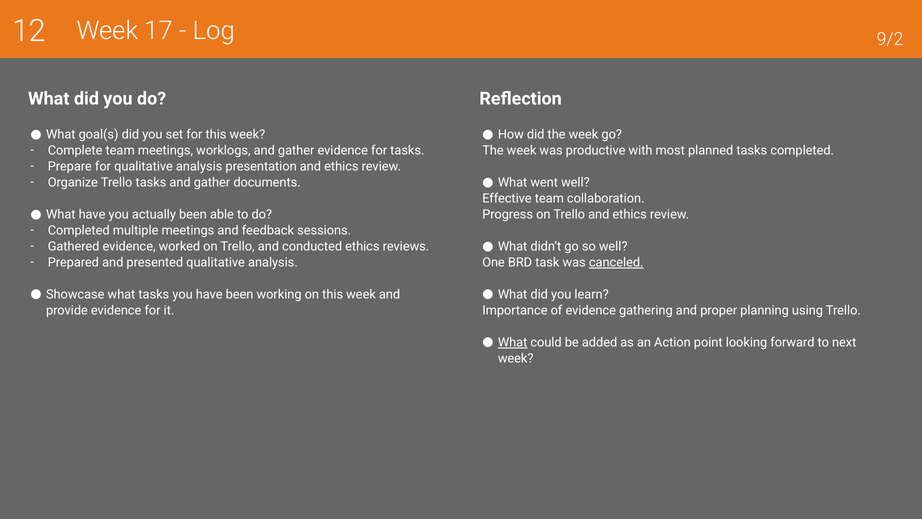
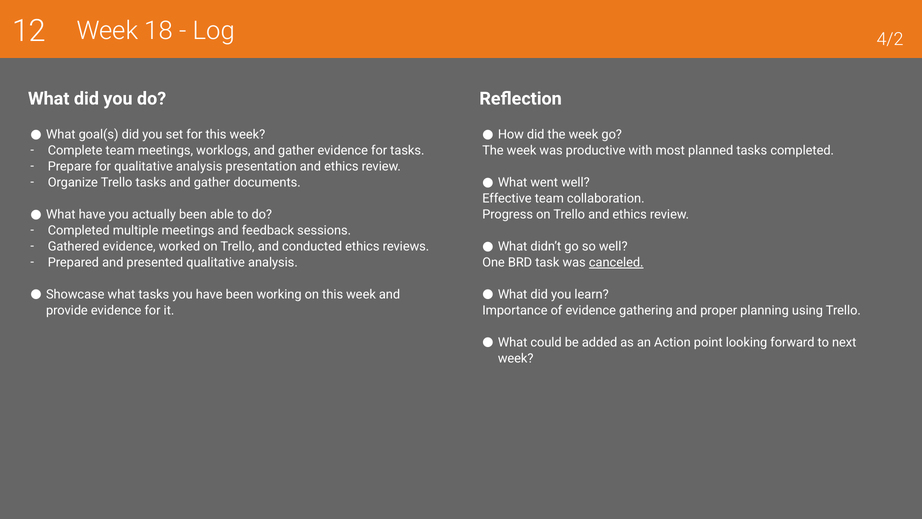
17: 17 -> 18 (159, 31)
9/2: 9/2 -> 4/2 (890, 39)
What underline: present -> none (513, 342)
